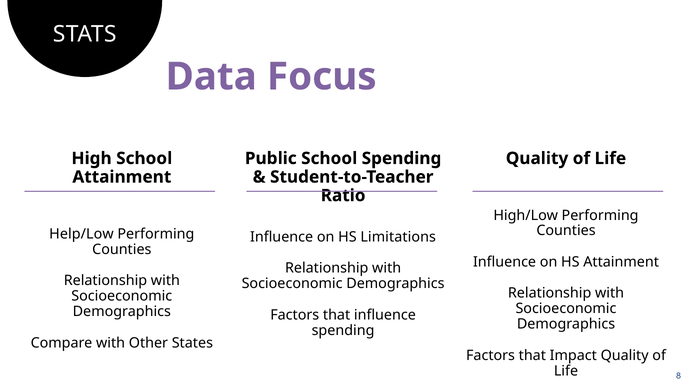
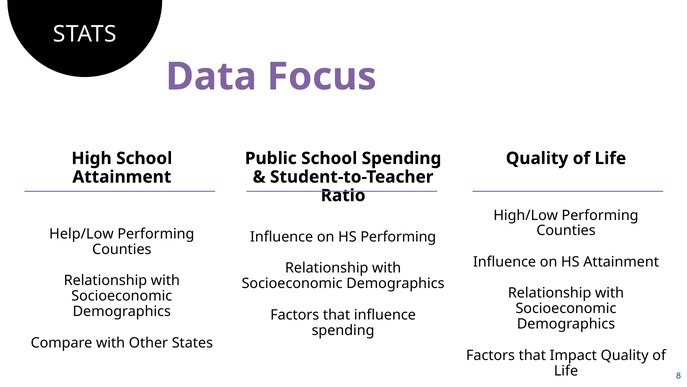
HS Limitations: Limitations -> Performing (398, 237)
